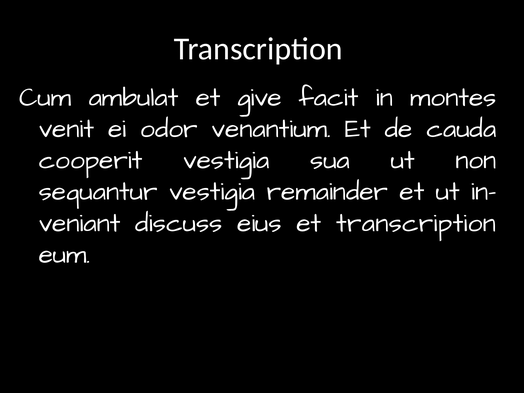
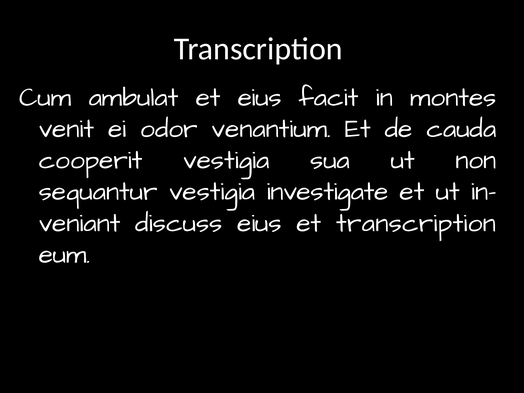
et give: give -> eius (260, 97)
remainder: remainder -> investigate (328, 191)
